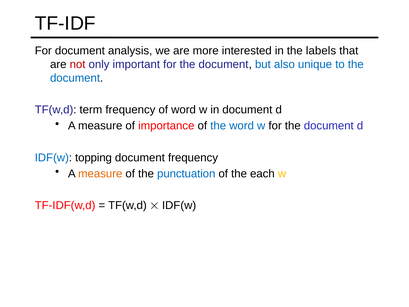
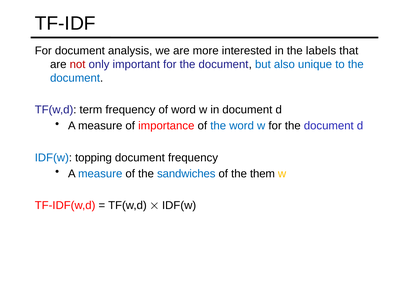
measure colour: orange -> blue (100, 173)
punctuation: punctuation -> sandwiches (186, 173)
each: each -> them (262, 173)
